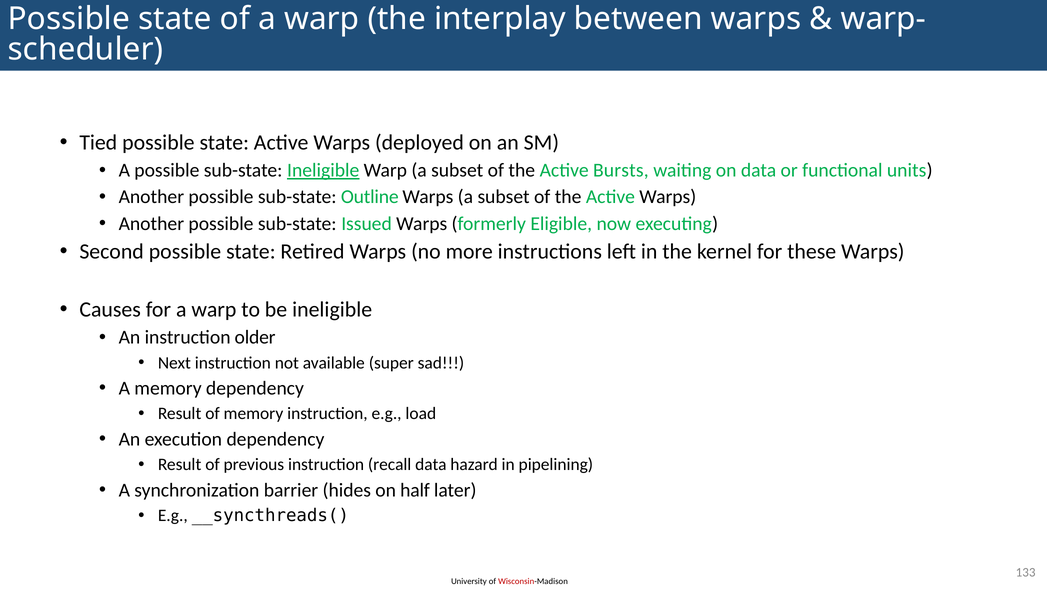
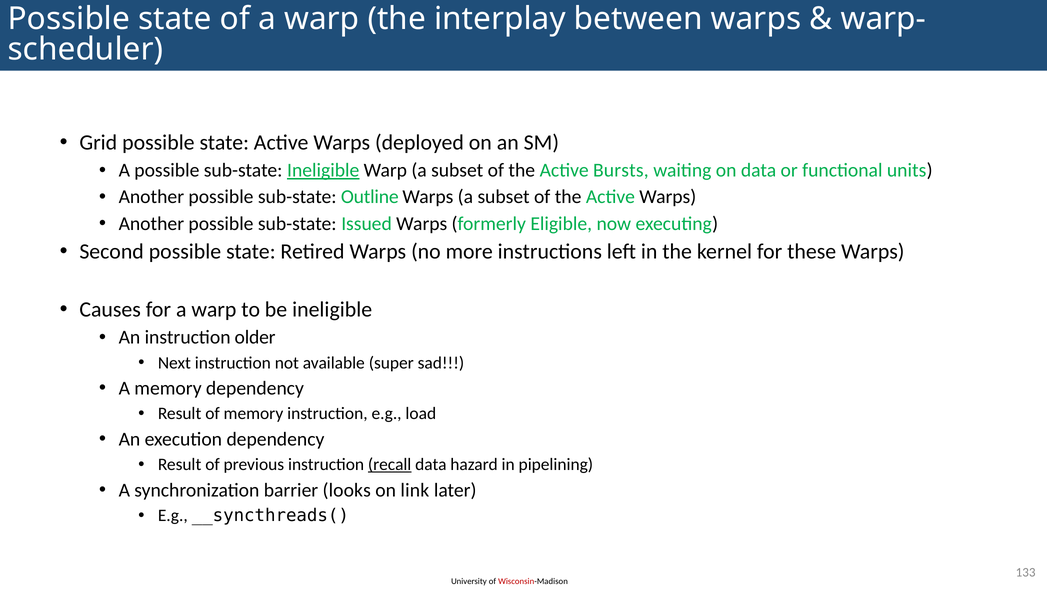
Tied: Tied -> Grid (98, 142)
recall underline: none -> present (390, 465)
hides: hides -> looks (347, 490)
half: half -> link (415, 490)
